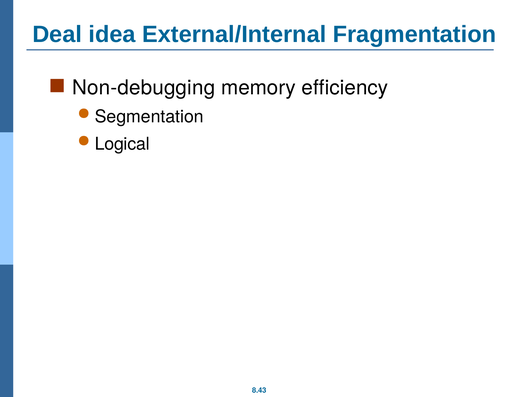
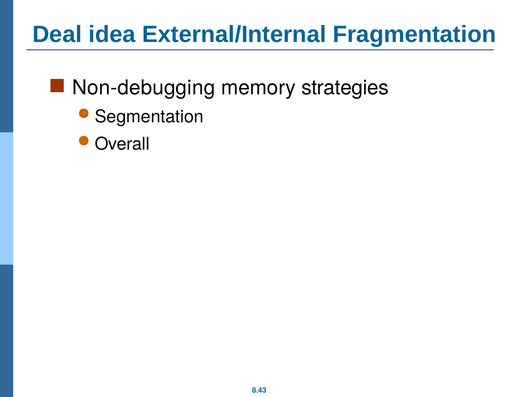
efficiency: efficiency -> strategies (345, 88)
Logical: Logical -> Overall (122, 144)
